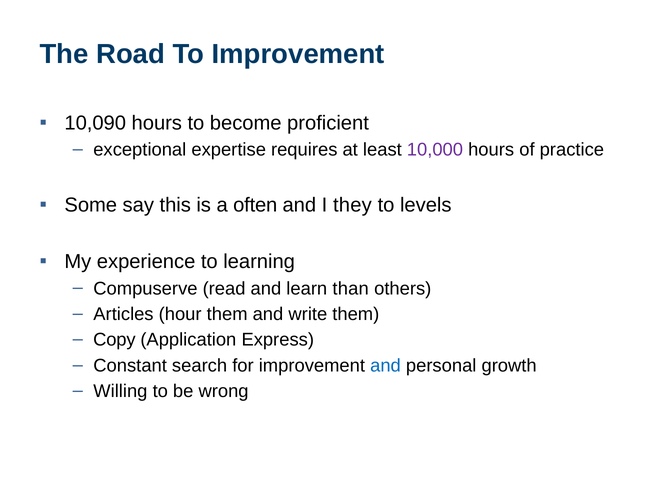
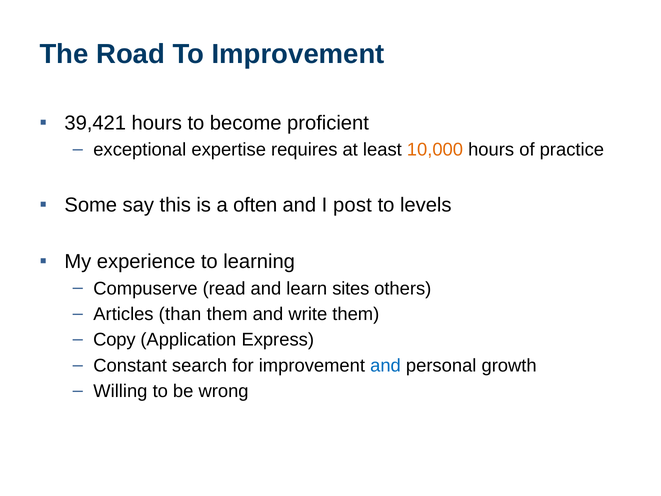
10,090: 10,090 -> 39,421 (95, 123)
10,000 colour: purple -> orange (435, 150)
they: they -> post (352, 205)
than: than -> sites (351, 288)
hour: hour -> than (180, 314)
